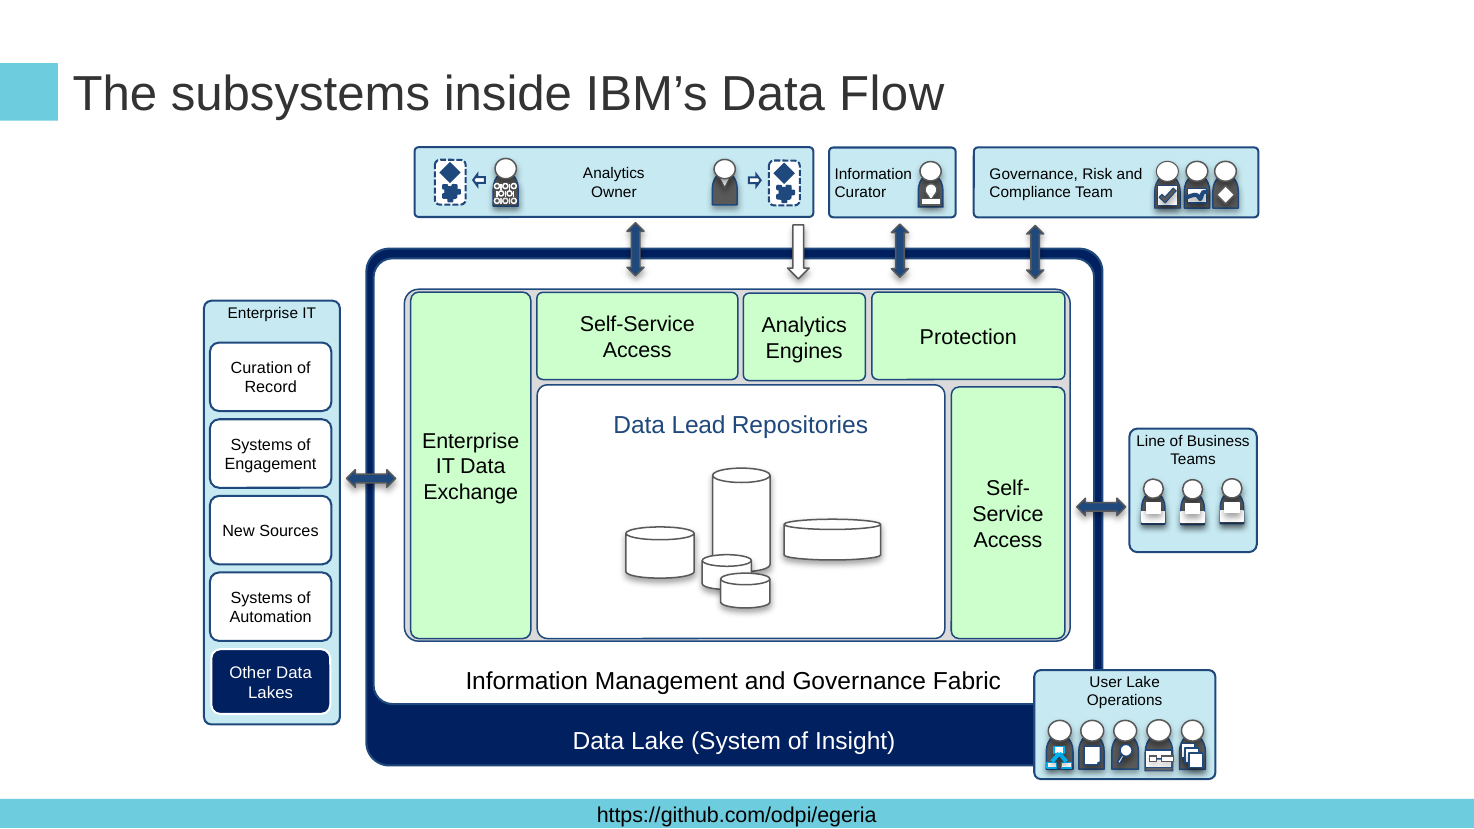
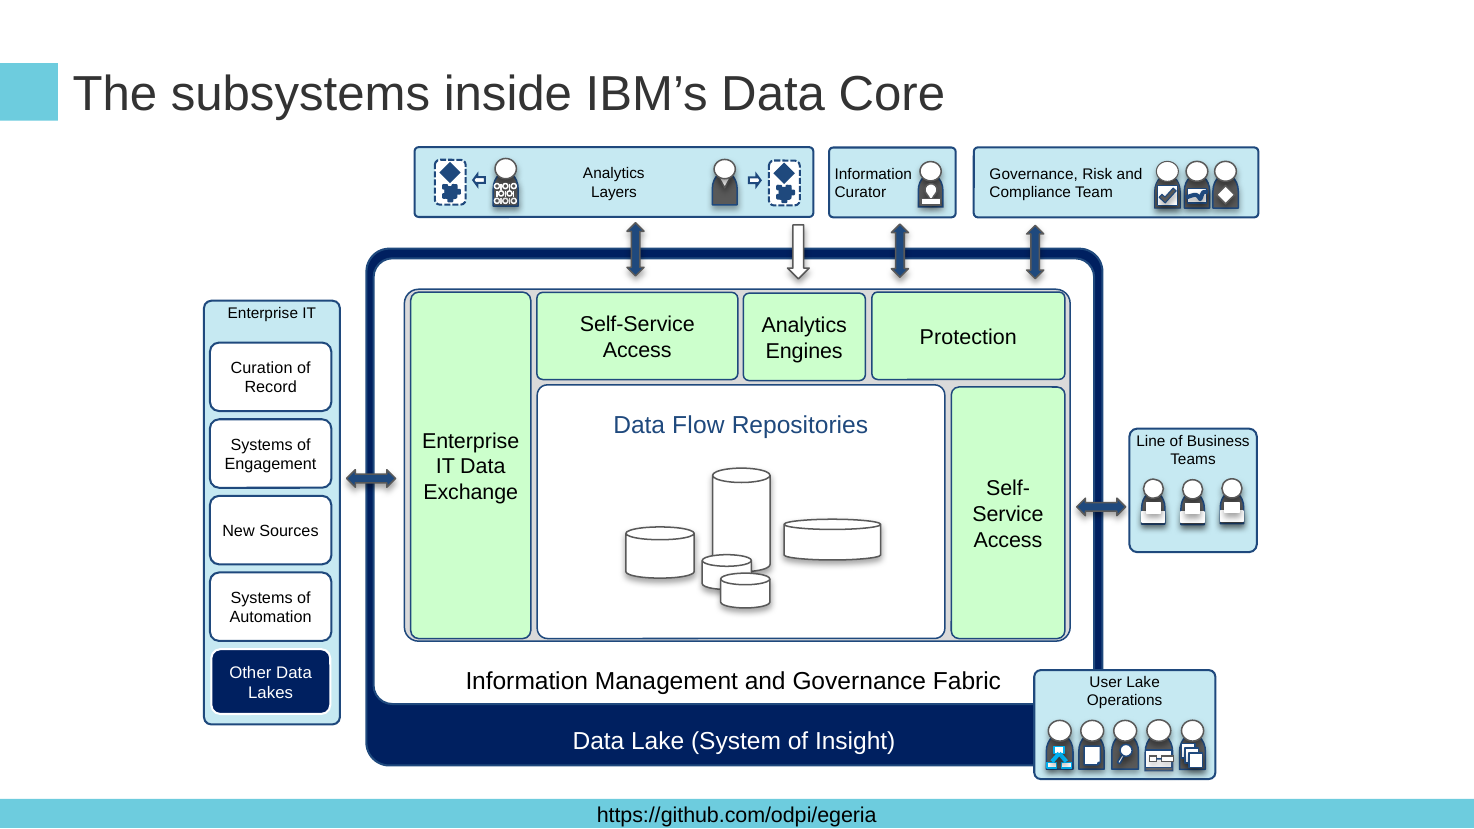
Flow: Flow -> Core (892, 94)
Owner: Owner -> Layers (614, 192)
Lead: Lead -> Flow (698, 425)
